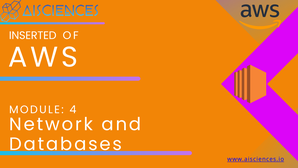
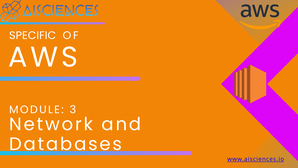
INSERTED: INSERTED -> SPECIFIC (33, 35)
4: 4 -> 3 (73, 109)
